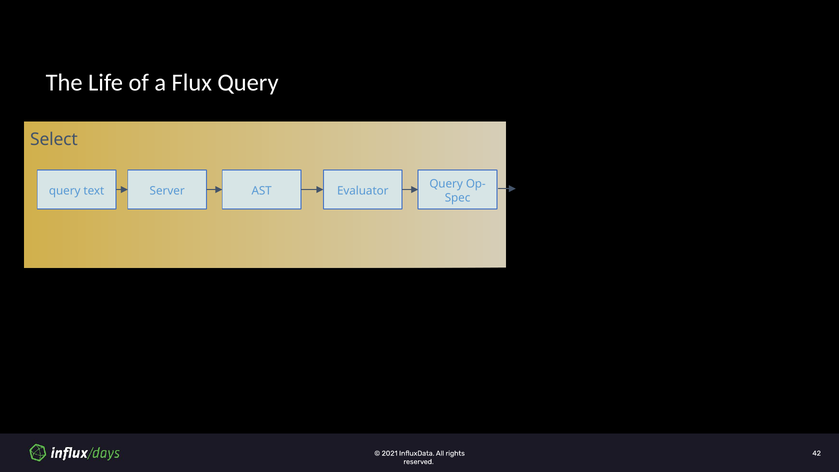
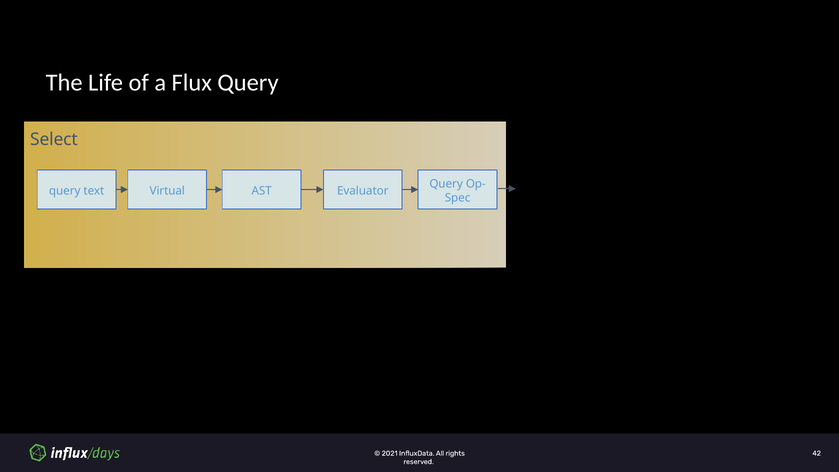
Server: Server -> Virtual (167, 191)
